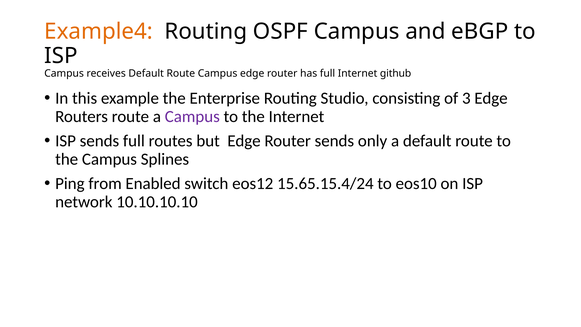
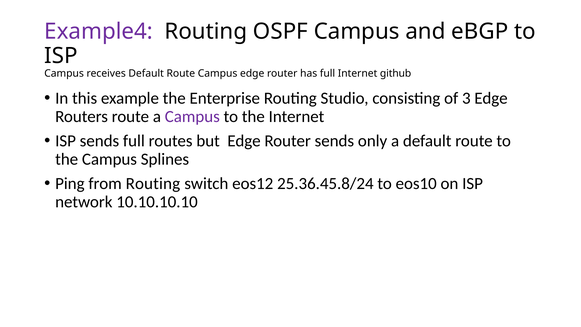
Example4 colour: orange -> purple (99, 32)
from Enabled: Enabled -> Routing (153, 183)
15.65.15.4/24: 15.65.15.4/24 -> 25.36.45.8/24 (325, 183)
